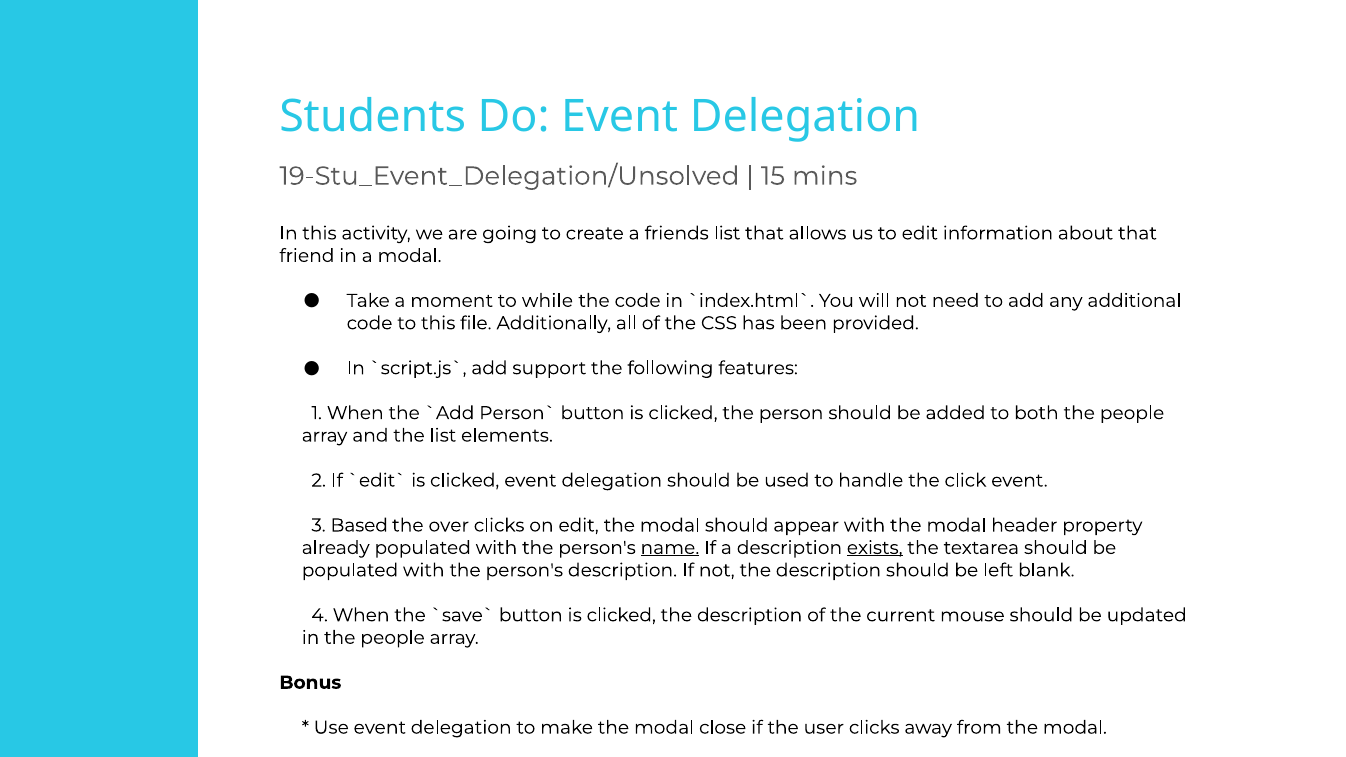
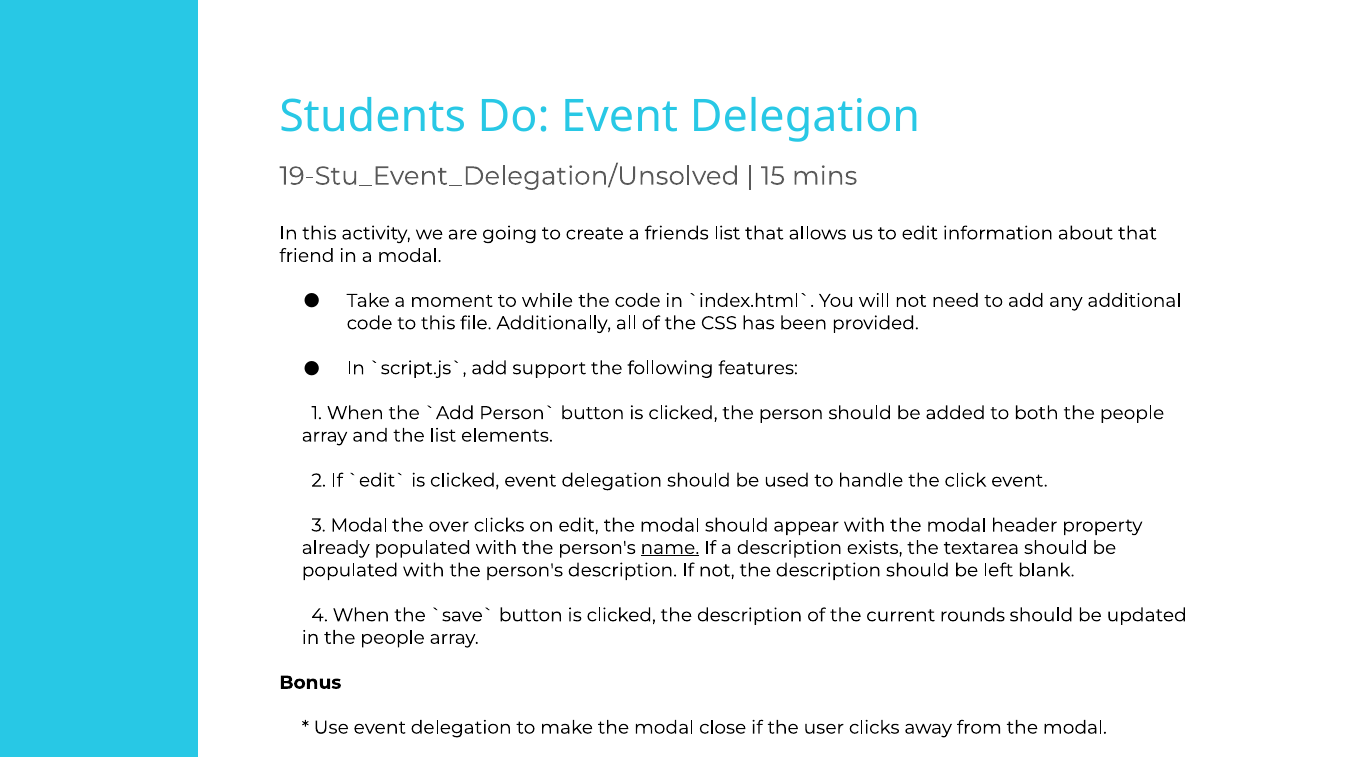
3 Based: Based -> Modal (359, 525)
exists underline: present -> none (875, 548)
mouse: mouse -> rounds (972, 615)
